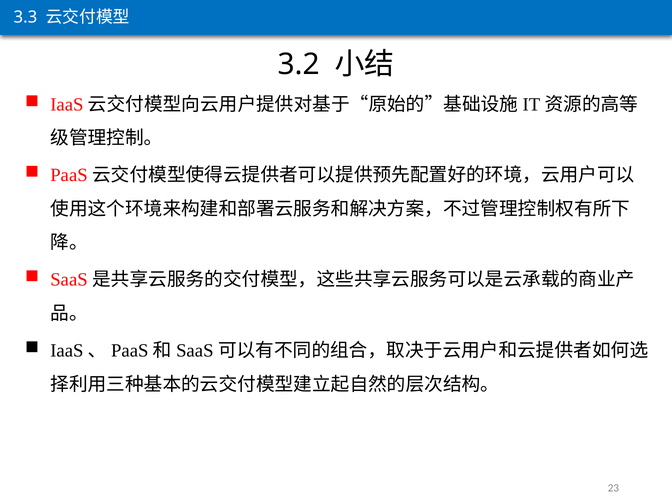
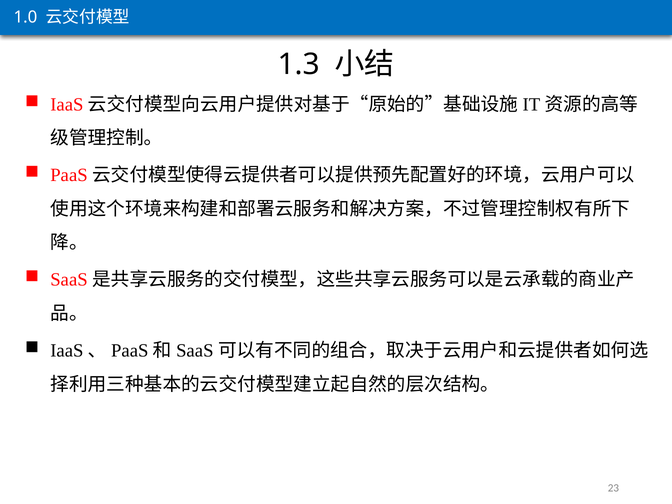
3.3: 3.3 -> 1.0 (25, 17)
3.2: 3.2 -> 1.3 (299, 64)
